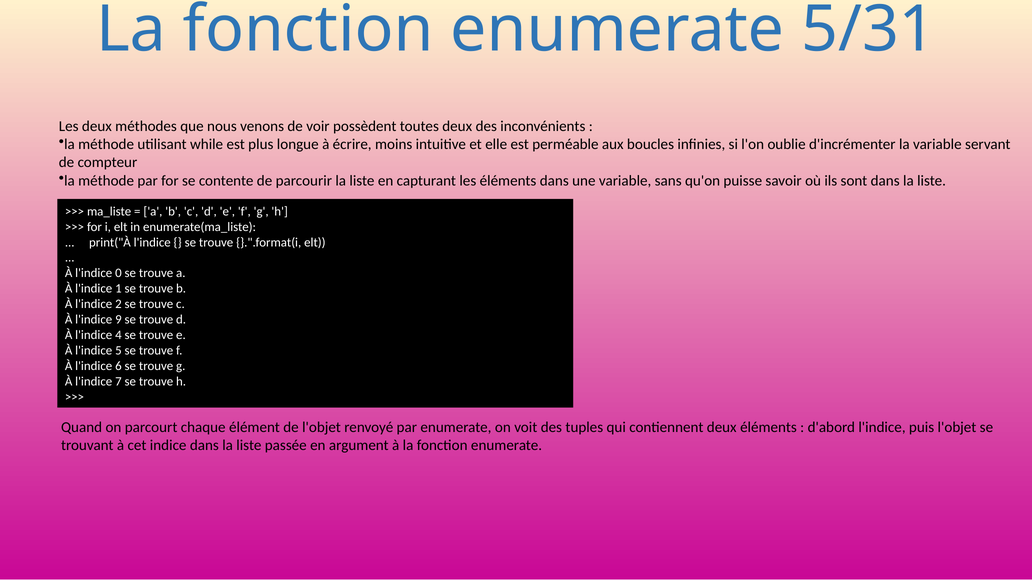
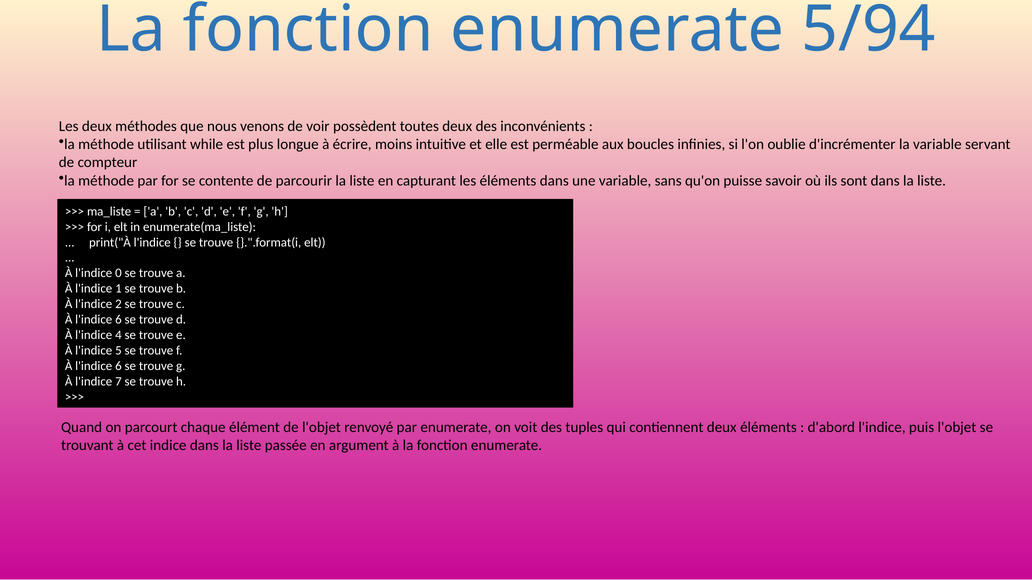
5/31: 5/31 -> 5/94 (868, 30)
9: 9 -> 6 (118, 320)
